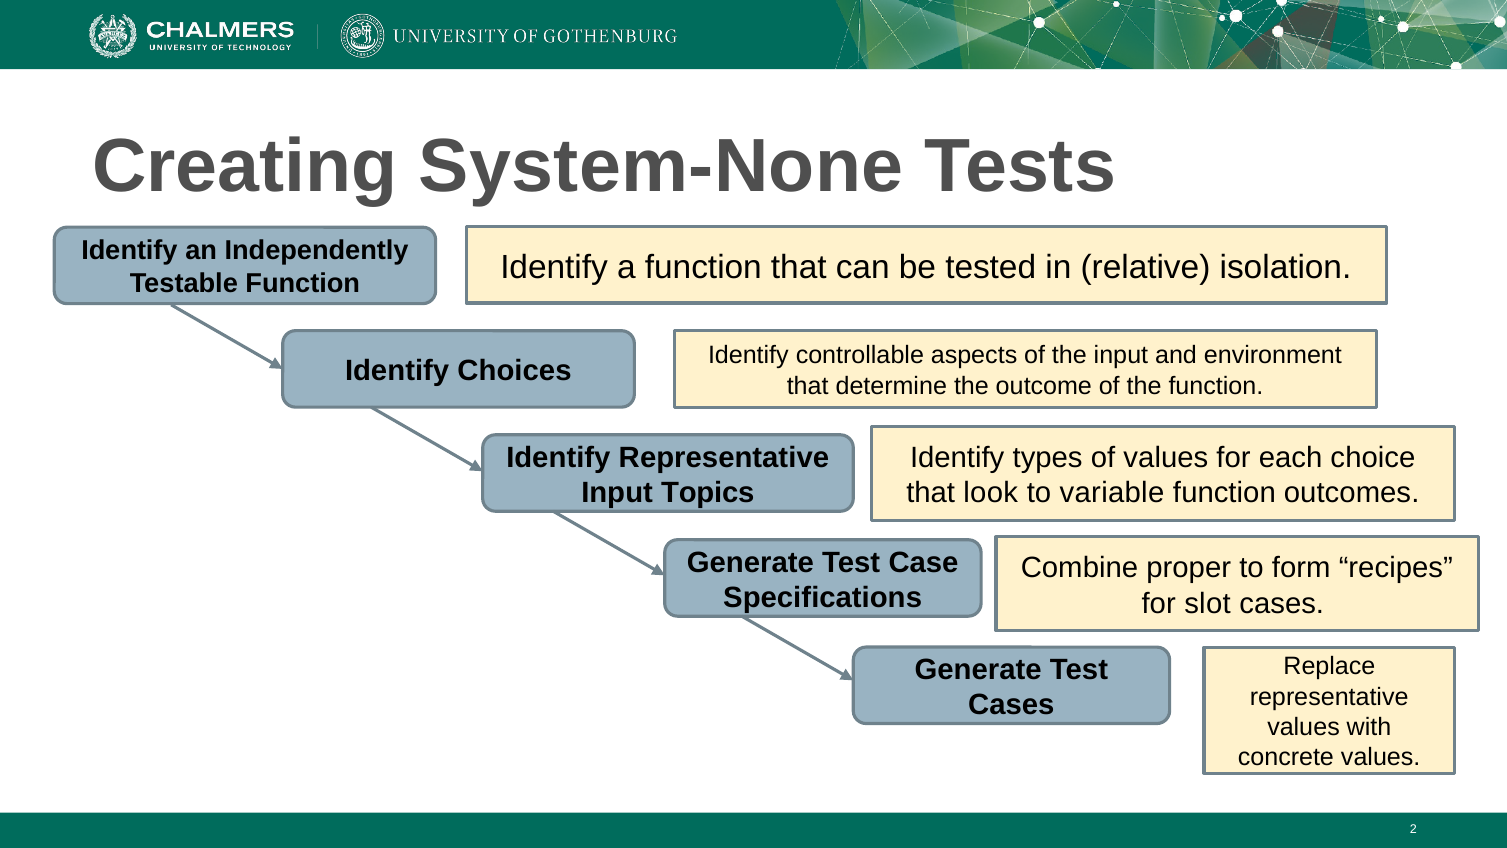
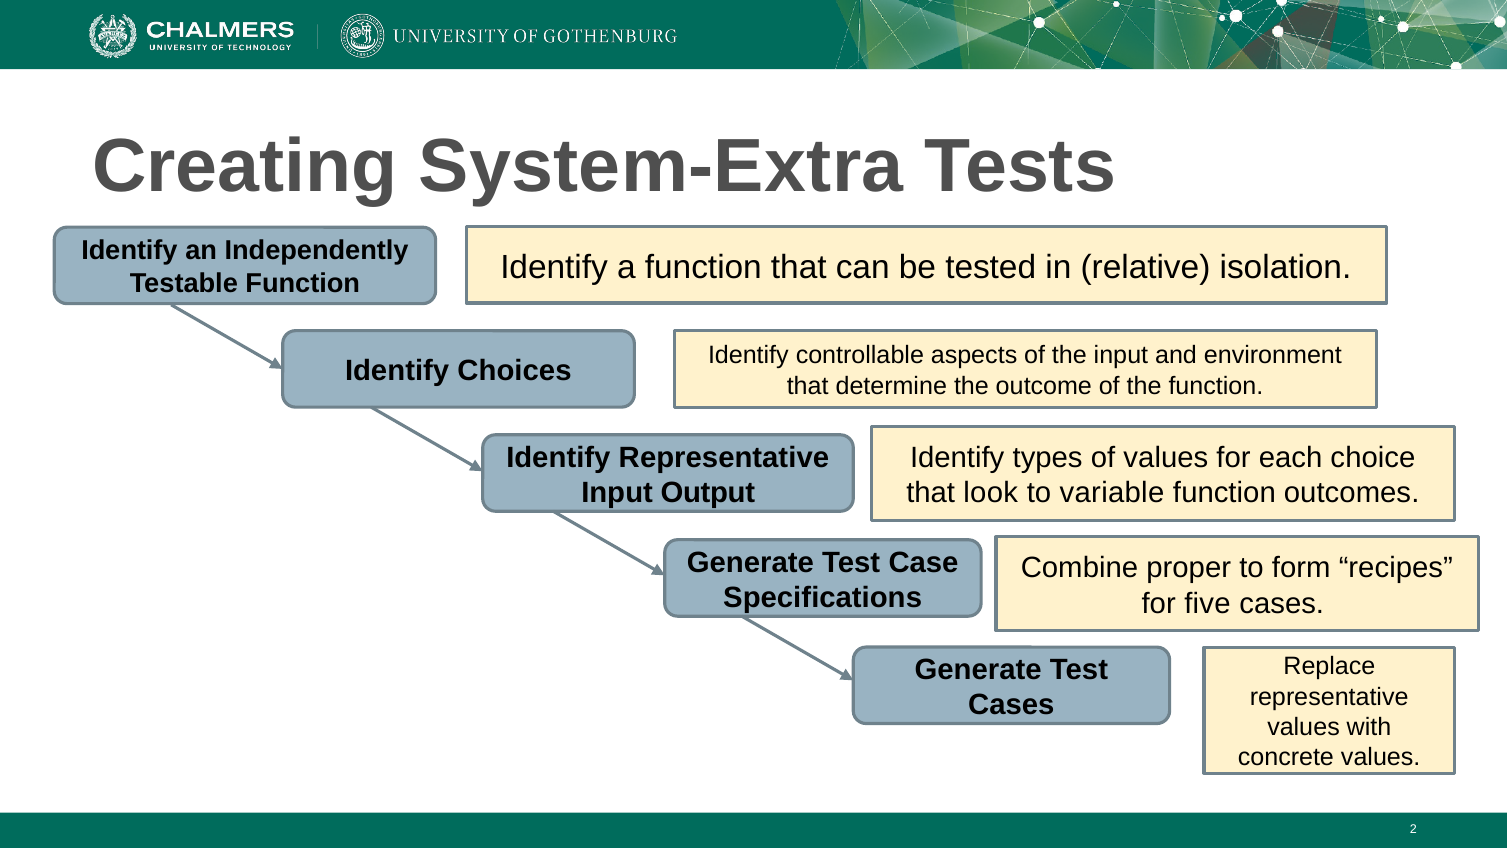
System-None: System-None -> System-Extra (661, 166)
Topics: Topics -> Output (708, 492)
slot: slot -> five (1208, 603)
